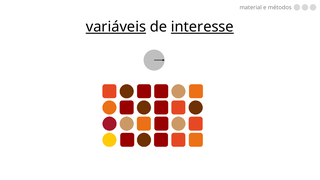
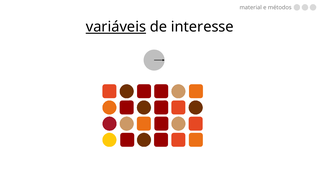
interesse underline: present -> none (202, 27)
